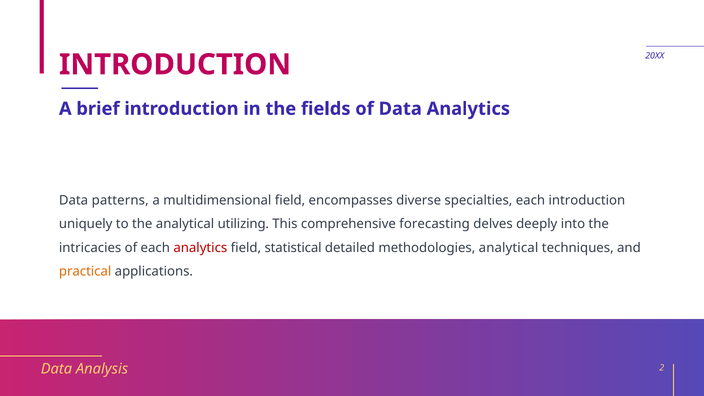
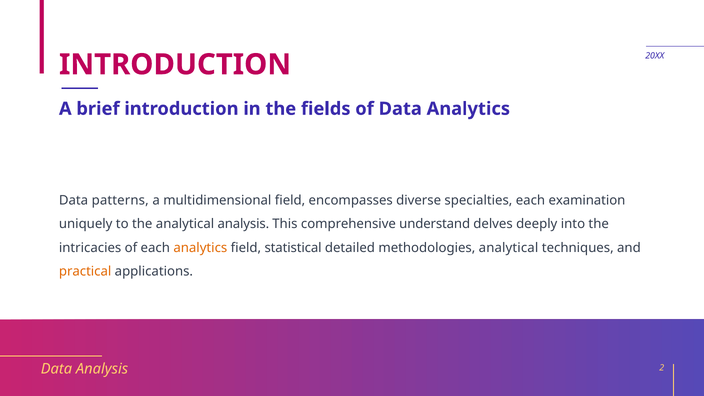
each introduction: introduction -> examination (587, 200)
analytical utilizing: utilizing -> analysis (243, 224)
forecasting: forecasting -> understand (435, 224)
analytics colour: red -> orange (200, 248)
